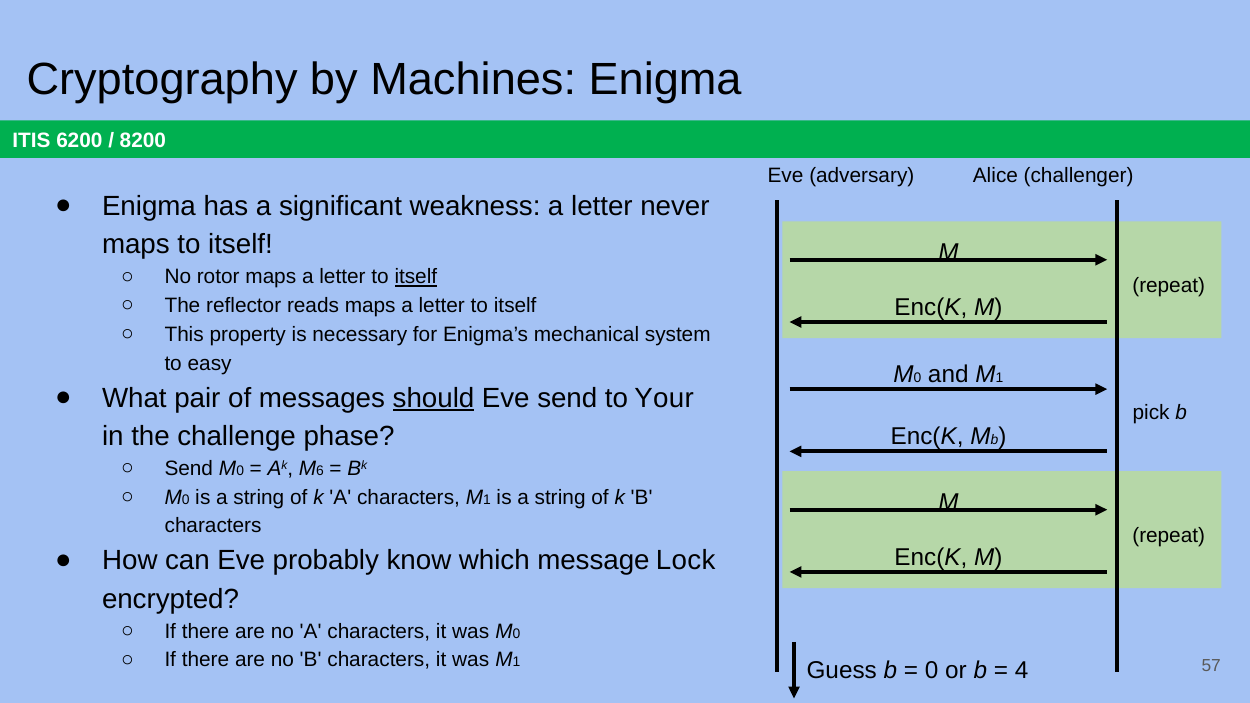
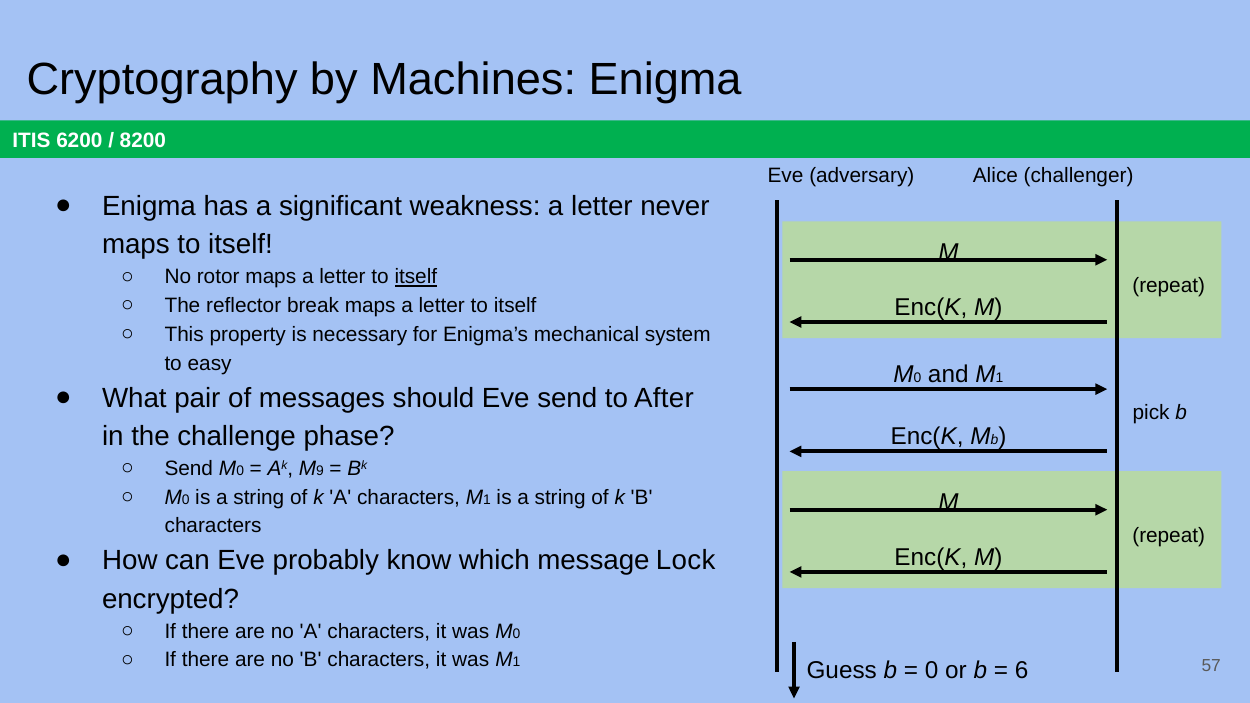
reads: reads -> break (313, 306)
should underline: present -> none (434, 398)
Your: Your -> After (664, 398)
6: 6 -> 9 (320, 471)
4: 4 -> 6 (1022, 670)
